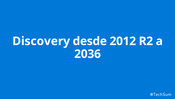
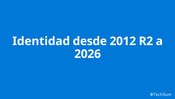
Discovery: Discovery -> Identidad (41, 41)
2036: 2036 -> 2026 (88, 54)
